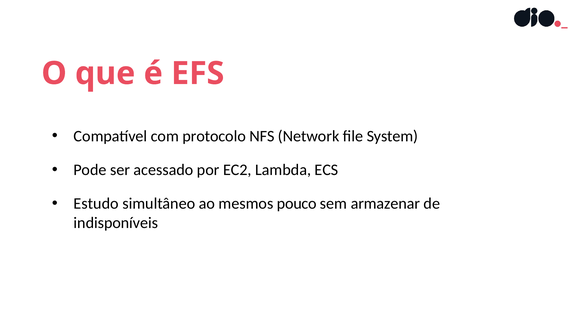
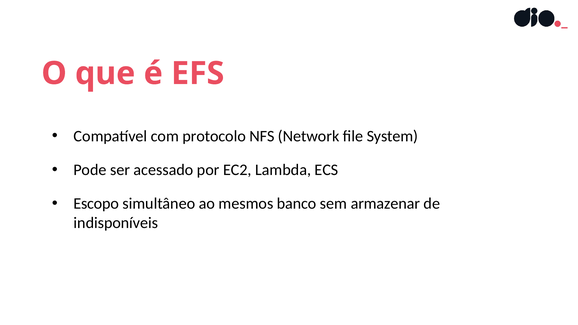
Estudo: Estudo -> Escopo (96, 204)
pouco: pouco -> banco (297, 204)
